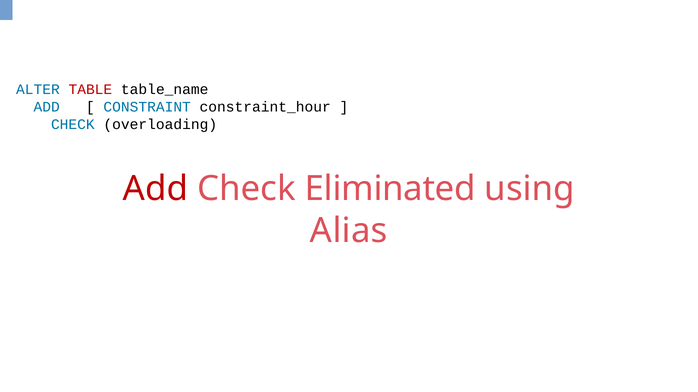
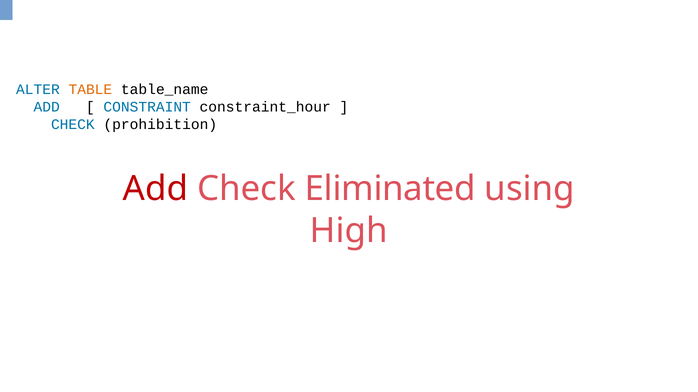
TABLE colour: red -> orange (90, 90)
overloading: overloading -> prohibition (160, 125)
Alias: Alias -> High (349, 231)
